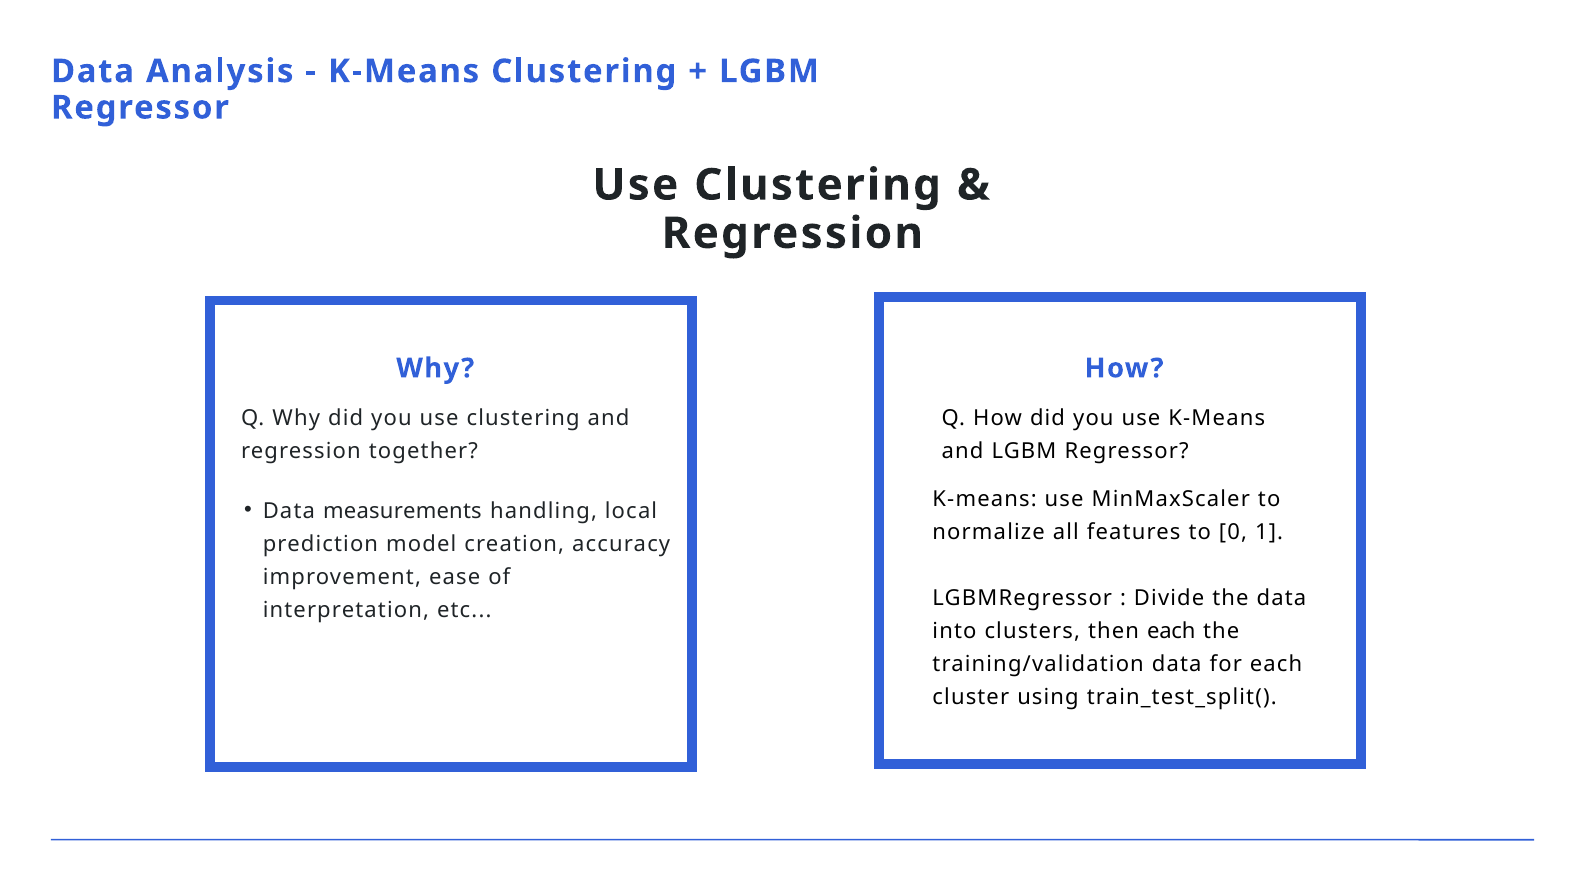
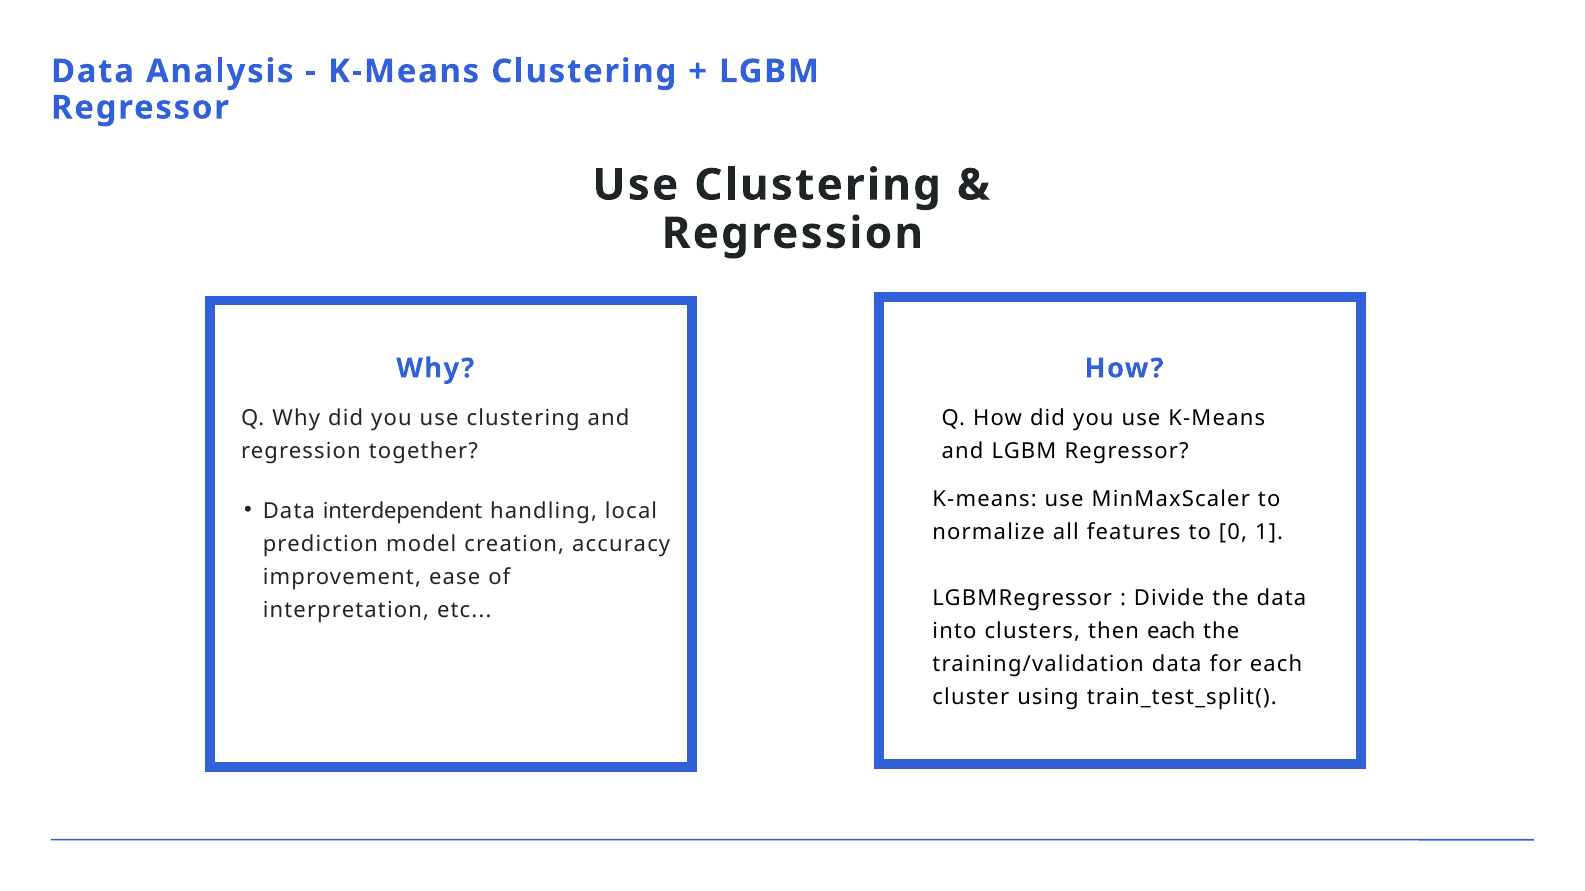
measurements: measurements -> interdependent (403, 511)
